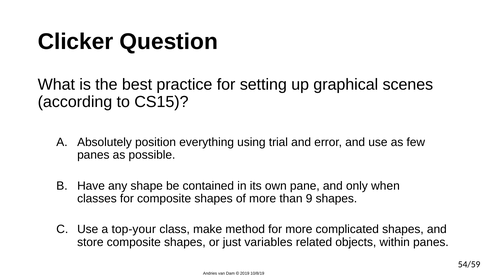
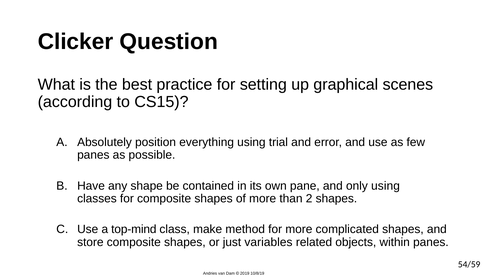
only when: when -> using (385, 185)
9: 9 -> 2 (309, 198)
top-your: top-your -> top-mind (134, 229)
